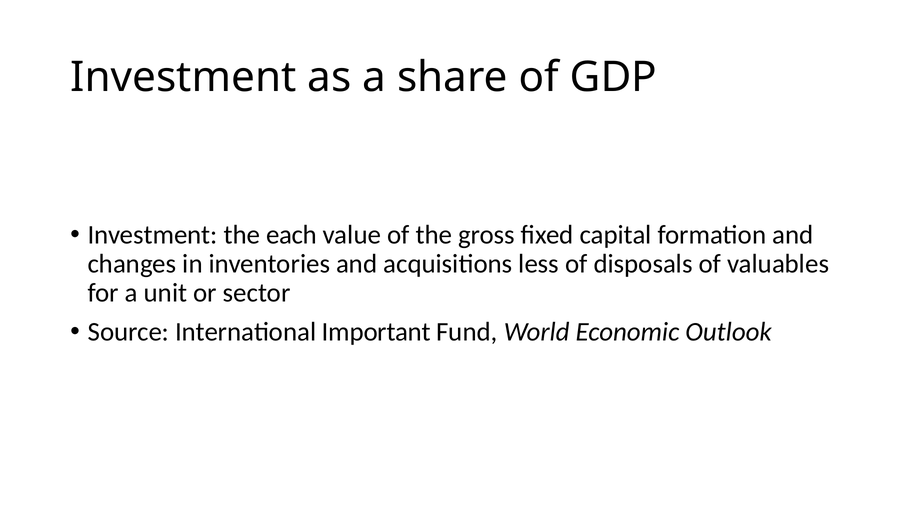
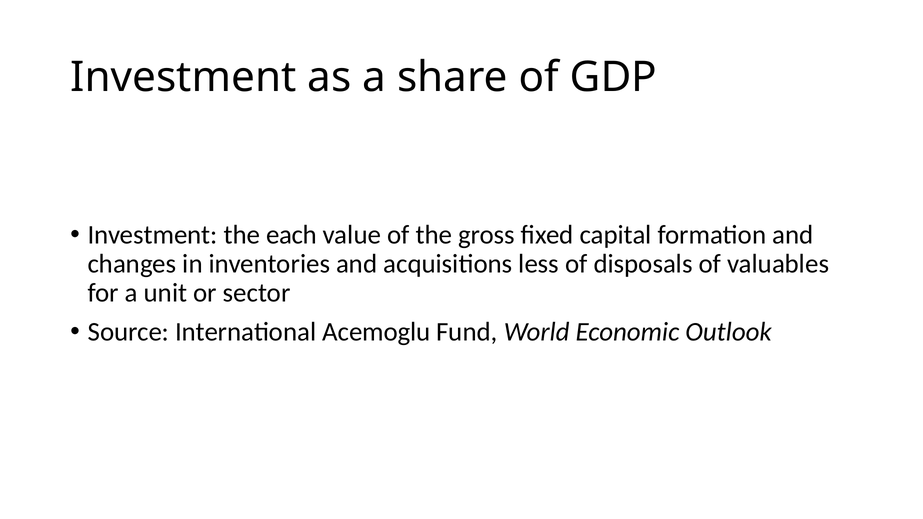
Important: Important -> Acemoglu (376, 332)
